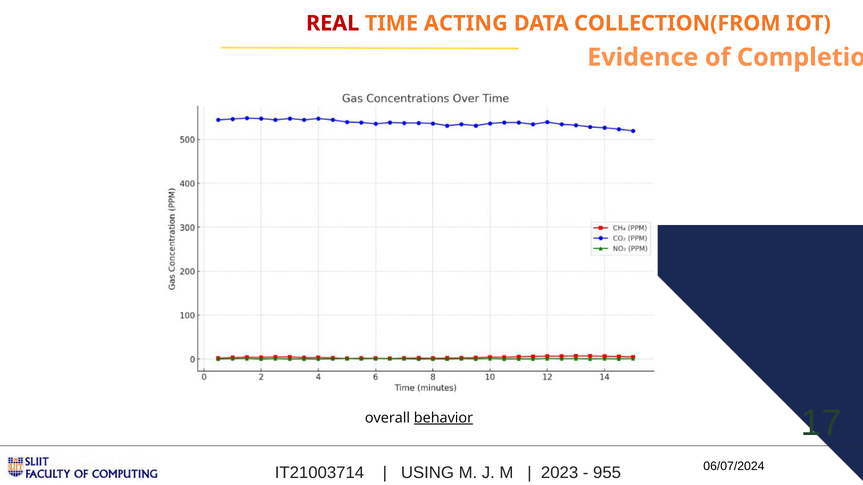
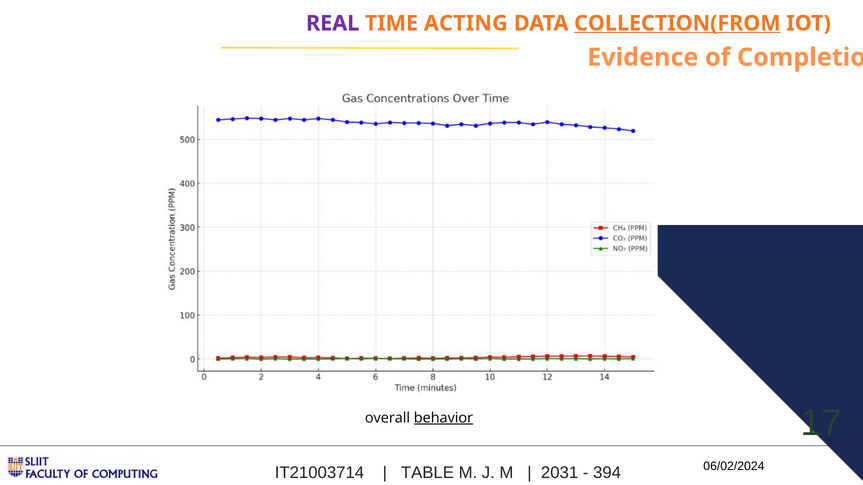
REAL colour: red -> purple (333, 23)
COLLECTION(FROM underline: none -> present (677, 23)
06/07/2024: 06/07/2024 -> 06/02/2024 (734, 467)
USING: USING -> TABLE (427, 473)
2023: 2023 -> 2031 (560, 473)
955: 955 -> 394 (607, 473)
